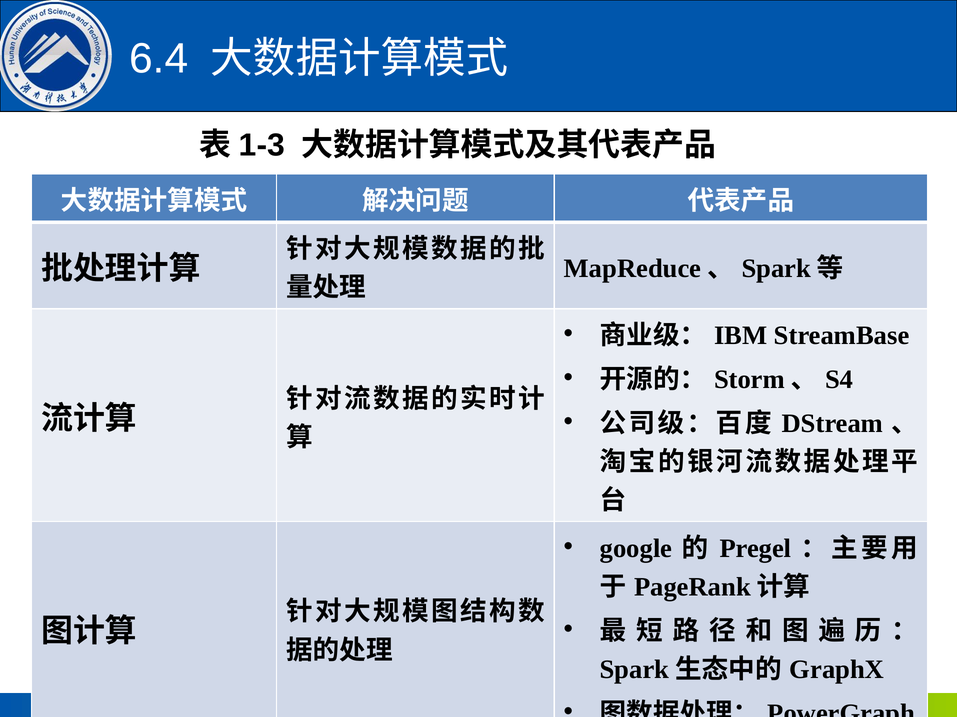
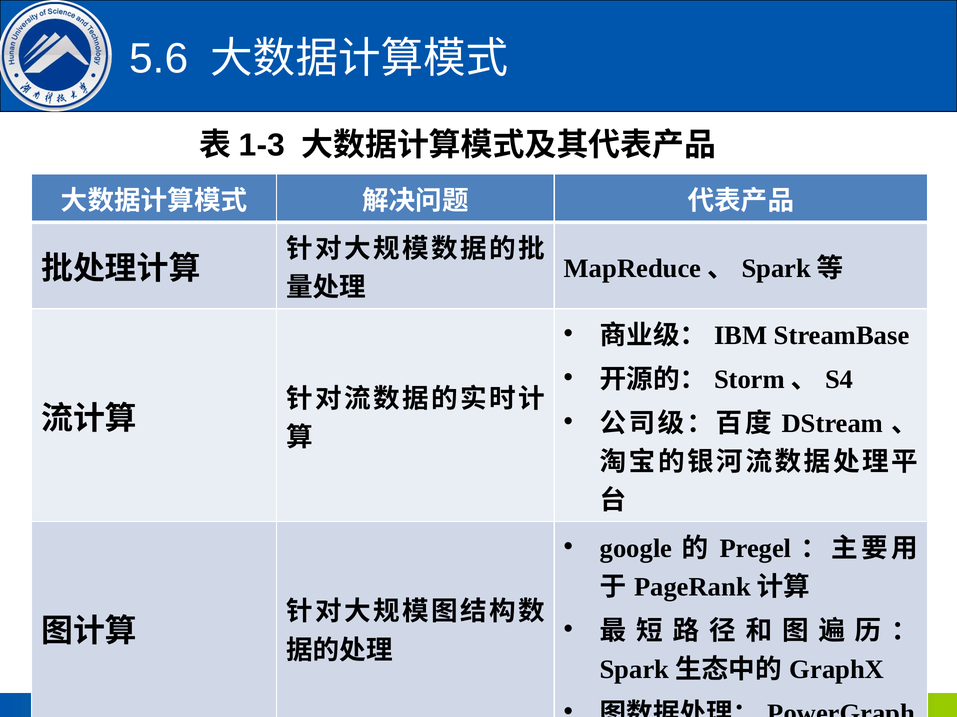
6.4: 6.4 -> 5.6 (159, 59)
